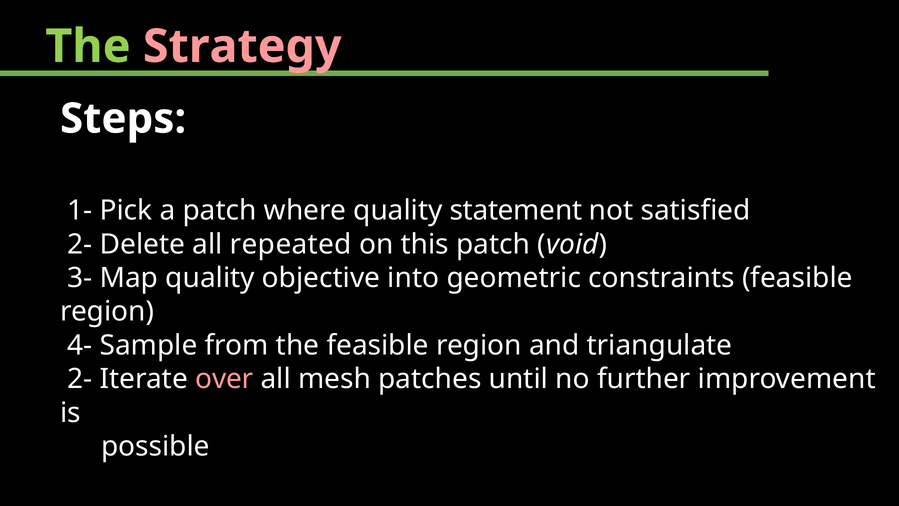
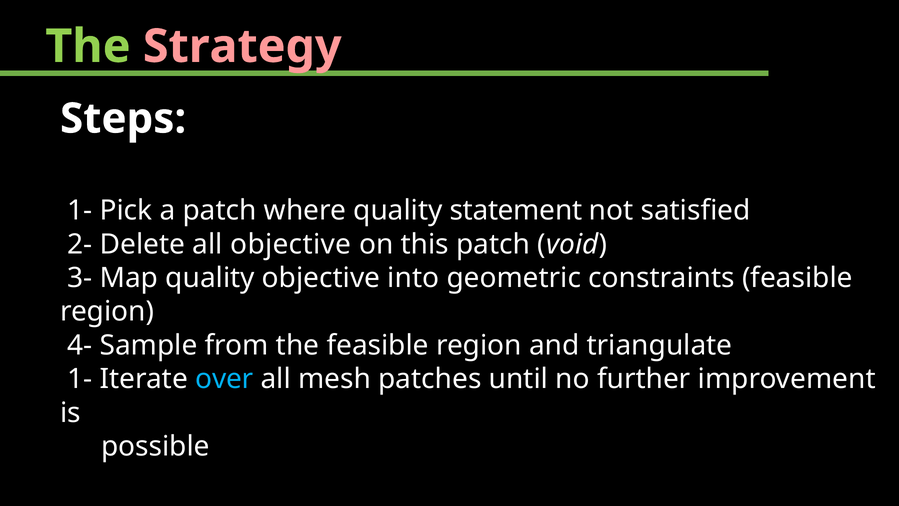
all repeated: repeated -> objective (291, 244)
2-: 2- -> 1- (80, 379)
over colour: pink -> light blue (224, 379)
